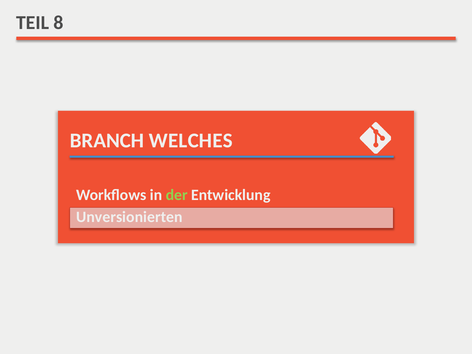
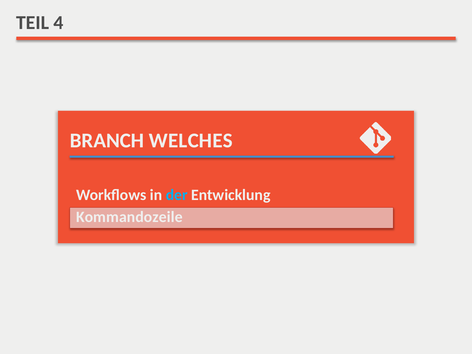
8: 8 -> 4 (58, 23)
der colour: light green -> light blue (177, 195)
Unversionierten: Unversionierten -> Kommandozeile (129, 217)
